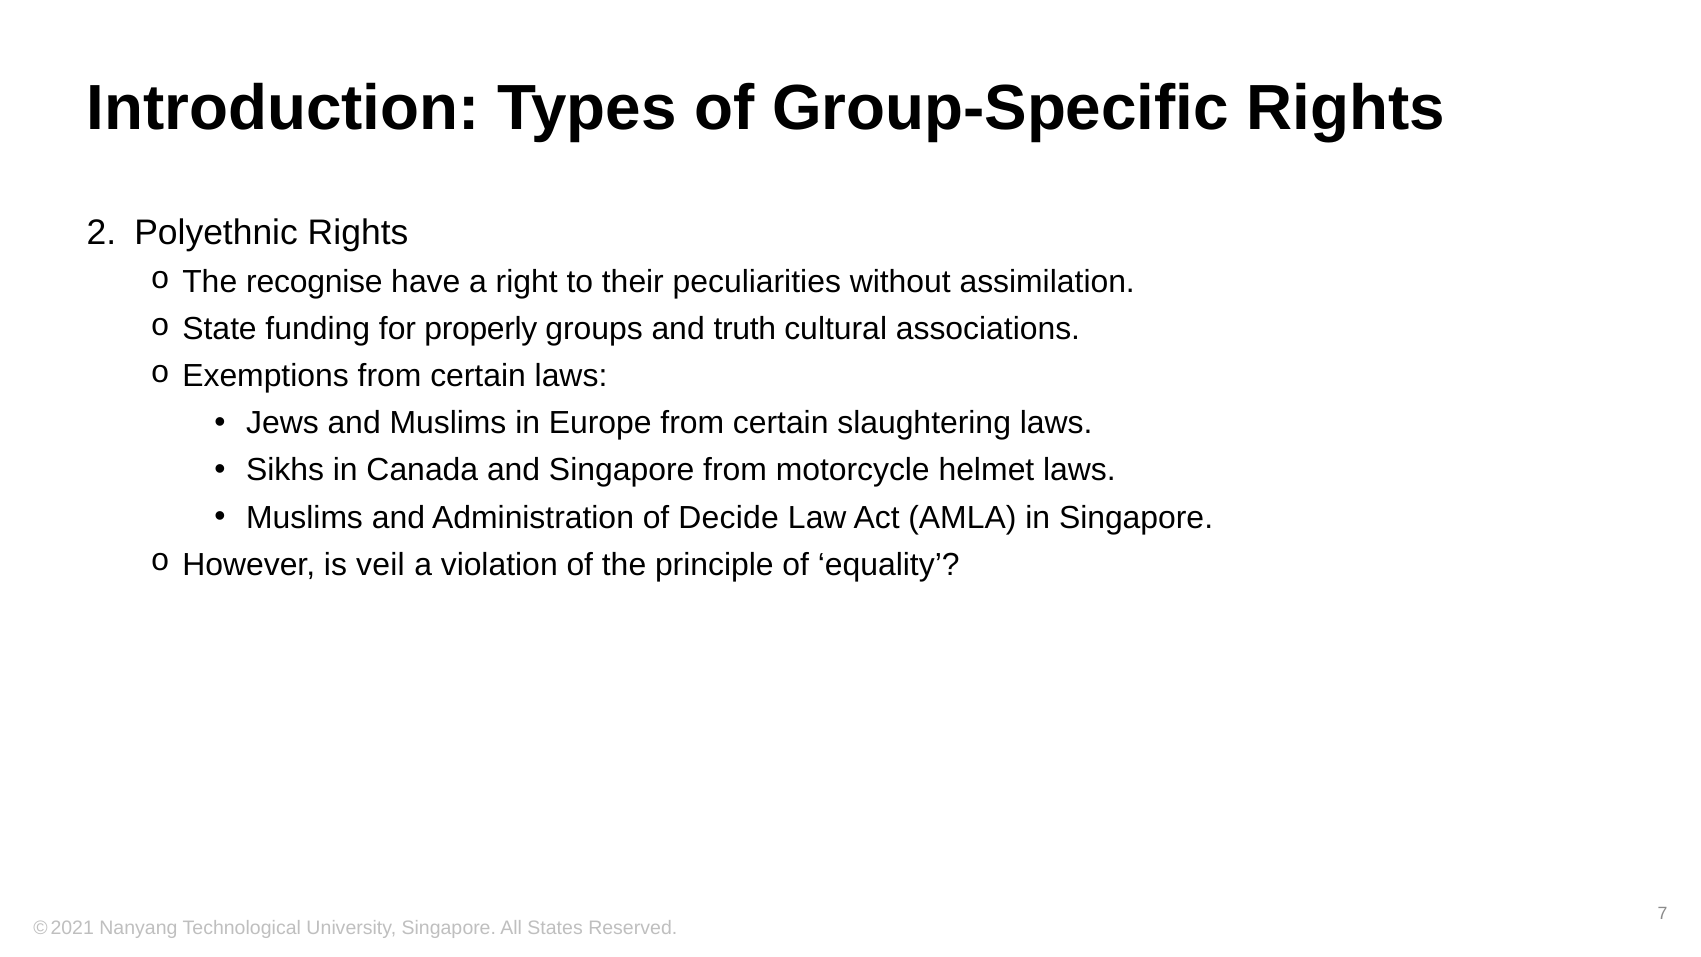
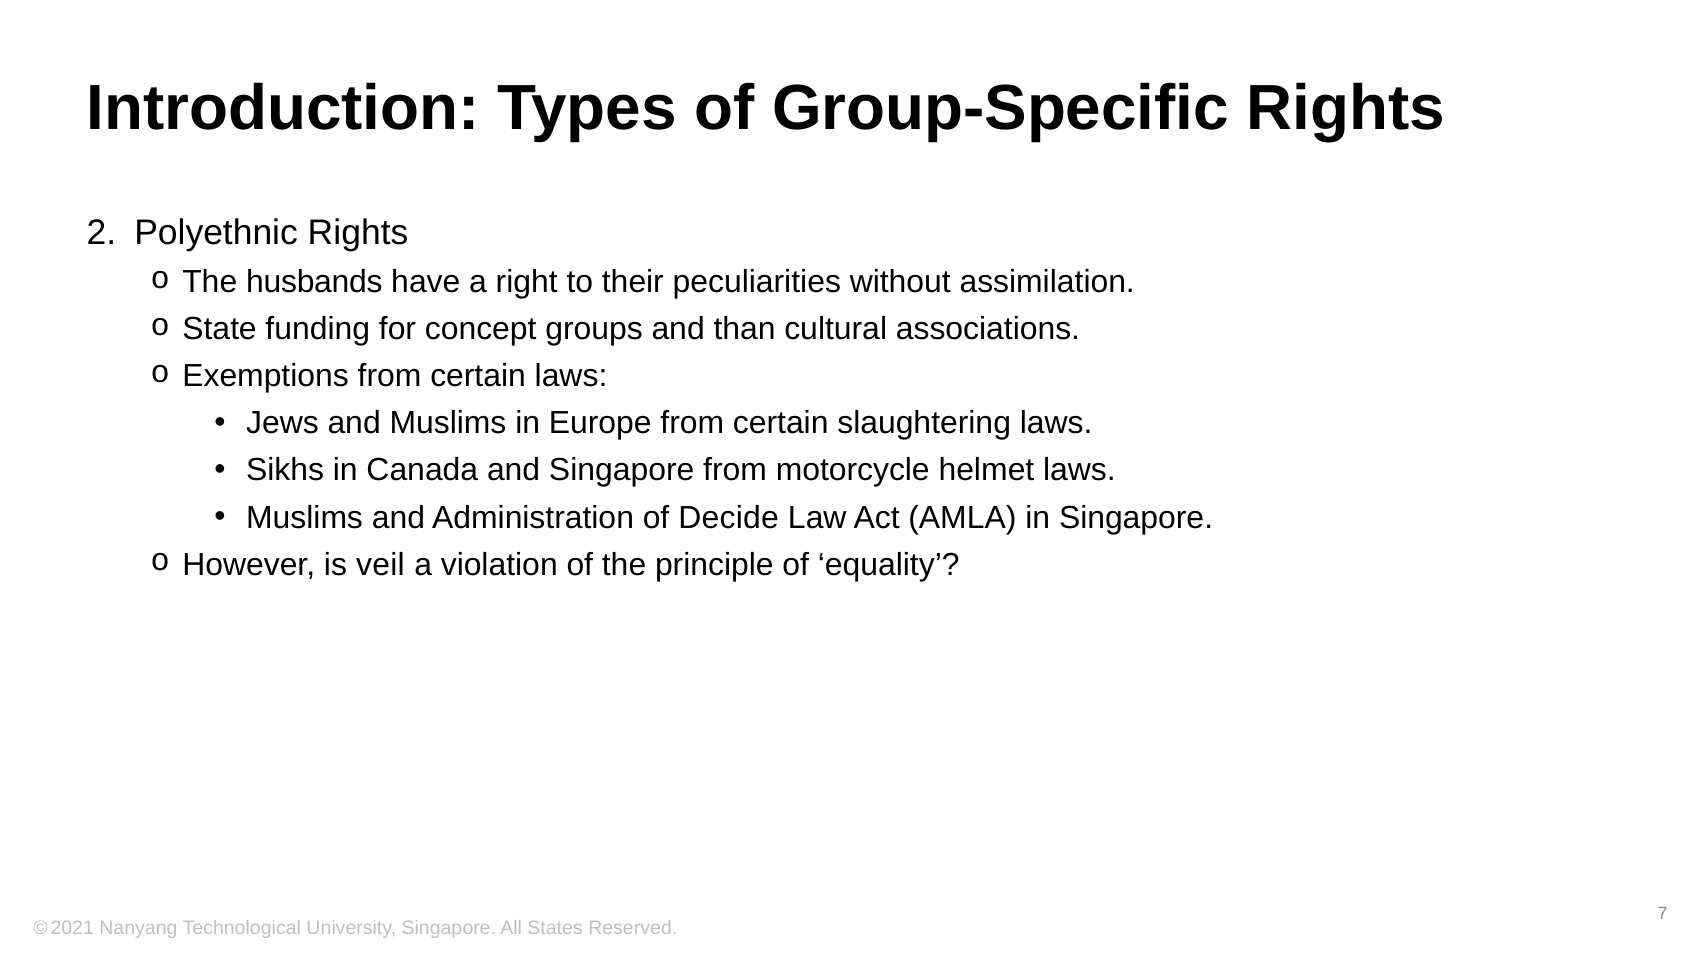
recognise: recognise -> husbands (314, 282)
properly: properly -> concept (481, 329)
truth: truth -> than (745, 329)
